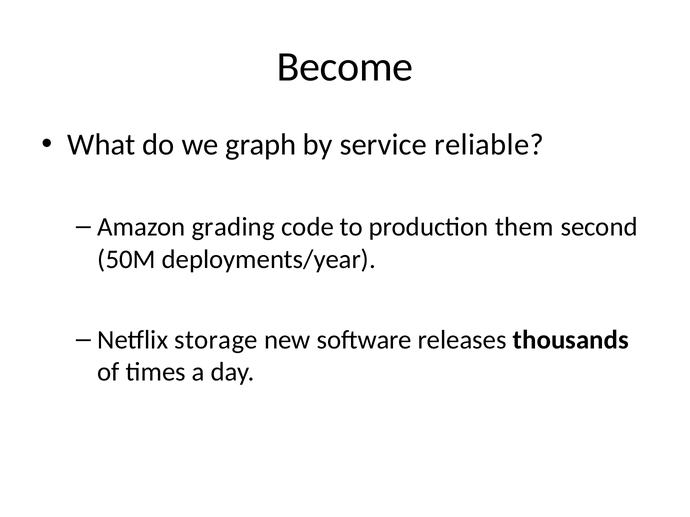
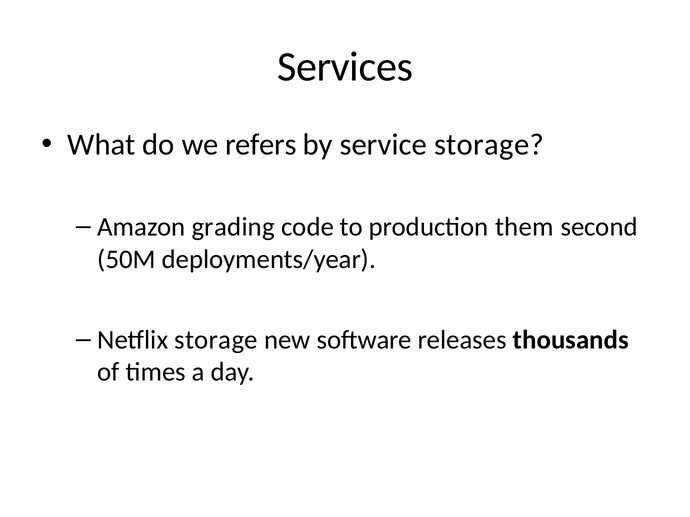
Become: Become -> Services (345, 67)
graph: graph -> refers (261, 145)
service reliable: reliable -> storage (489, 145)
